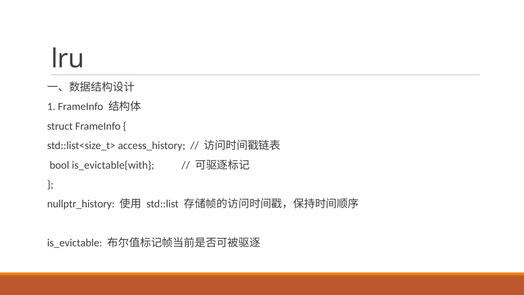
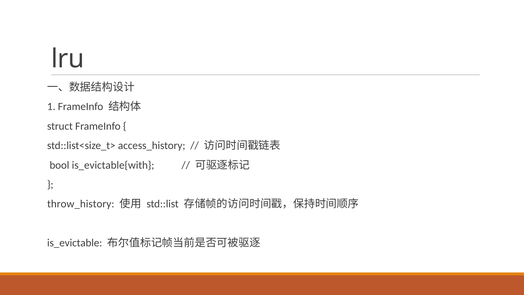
nullptr_history: nullptr_history -> throw_history (81, 204)
